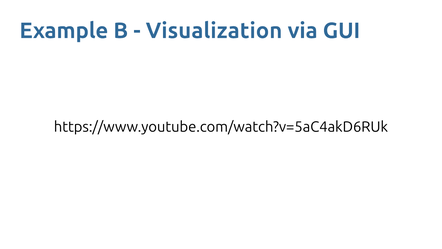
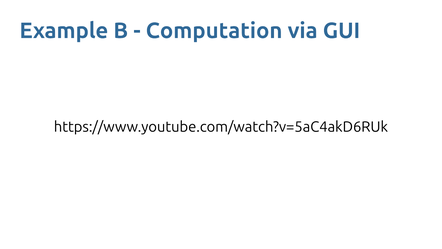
Visualization: Visualization -> Computation (214, 31)
